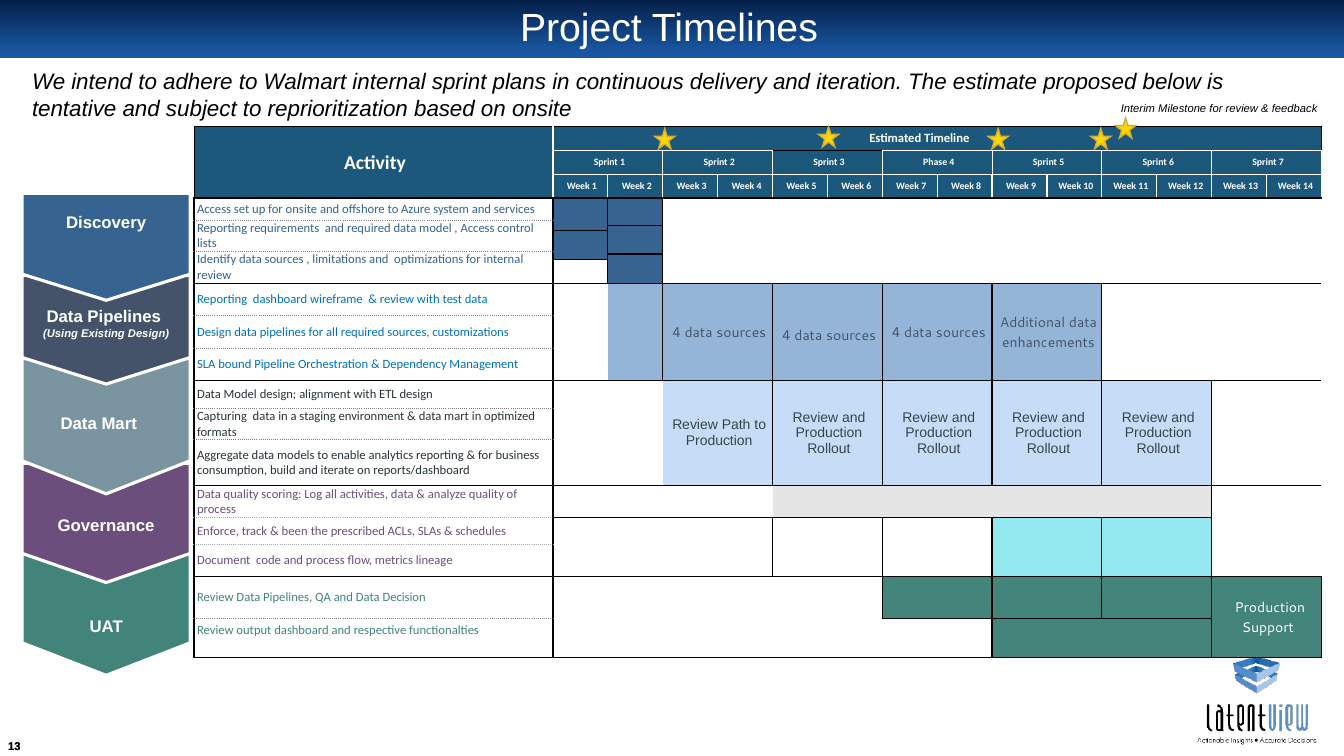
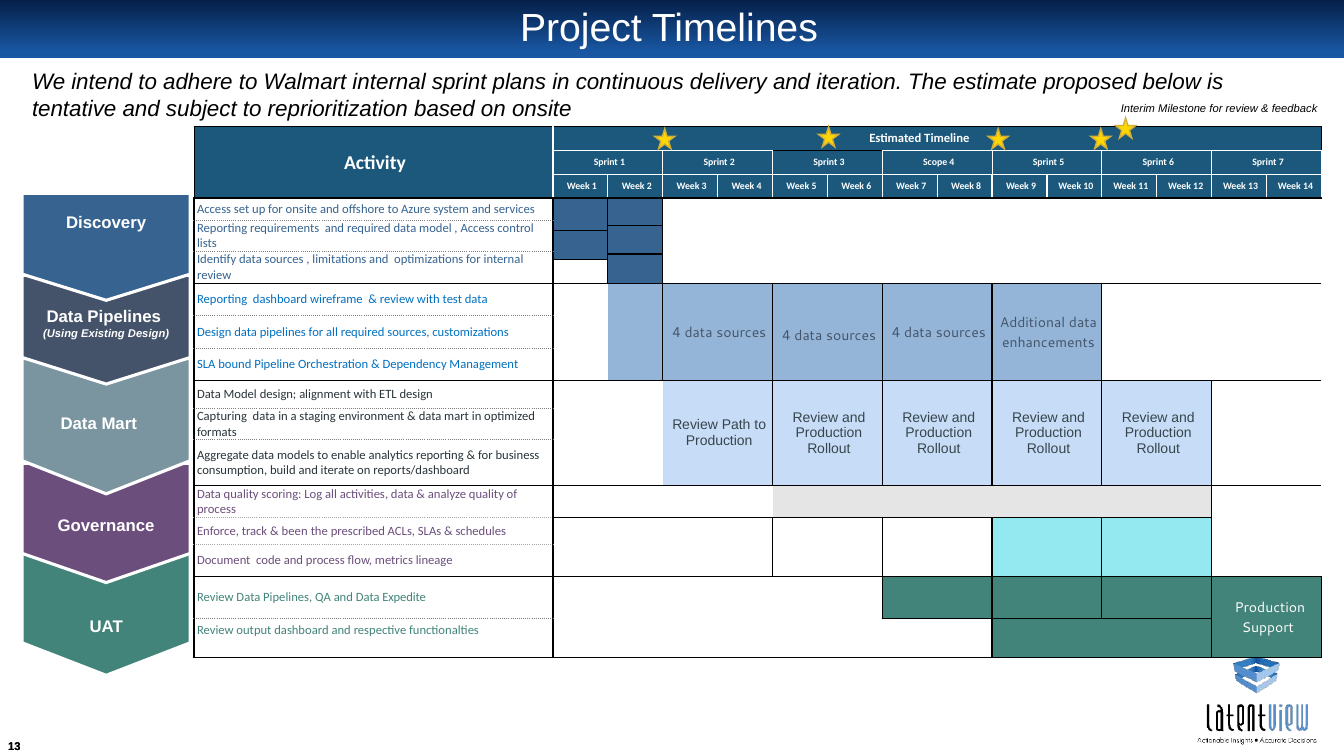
Phase: Phase -> Scope (935, 162)
Decision: Decision -> Expedite (404, 598)
